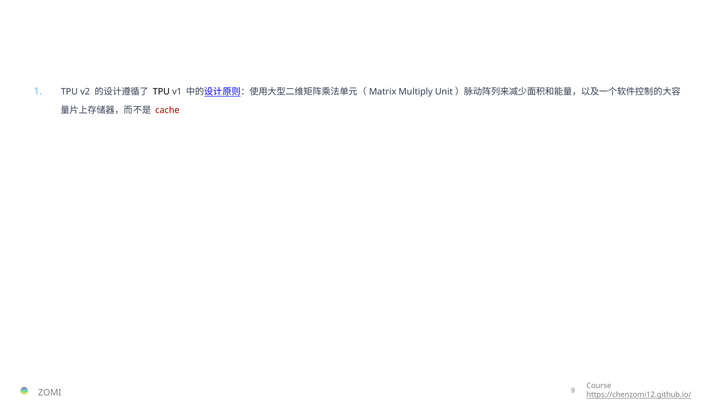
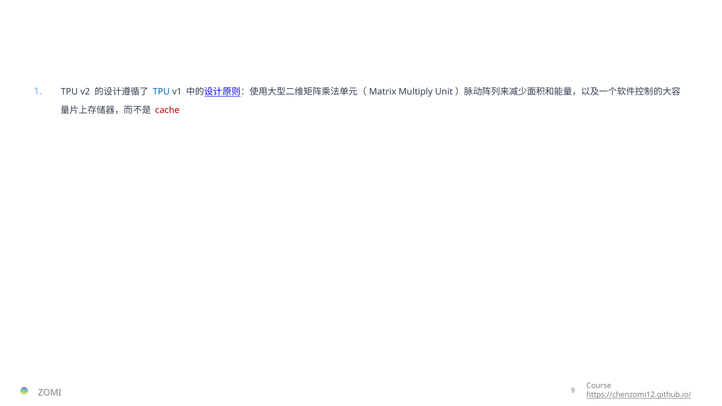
TPU colour: black -> blue (161, 92)
